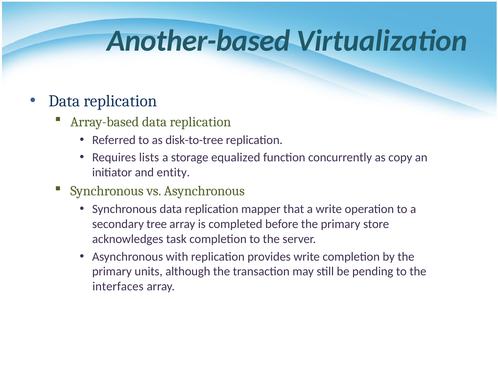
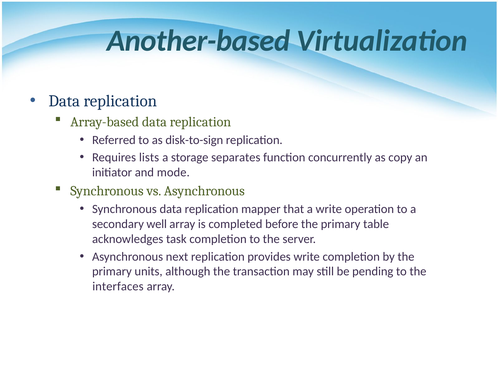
disk-to-tree: disk-to-tree -> disk-to-sign (194, 140)
equalized: equalized -> separates (236, 157)
entity: entity -> mode (173, 172)
tree: tree -> well (157, 224)
store: store -> table (376, 224)
with: with -> next (177, 256)
